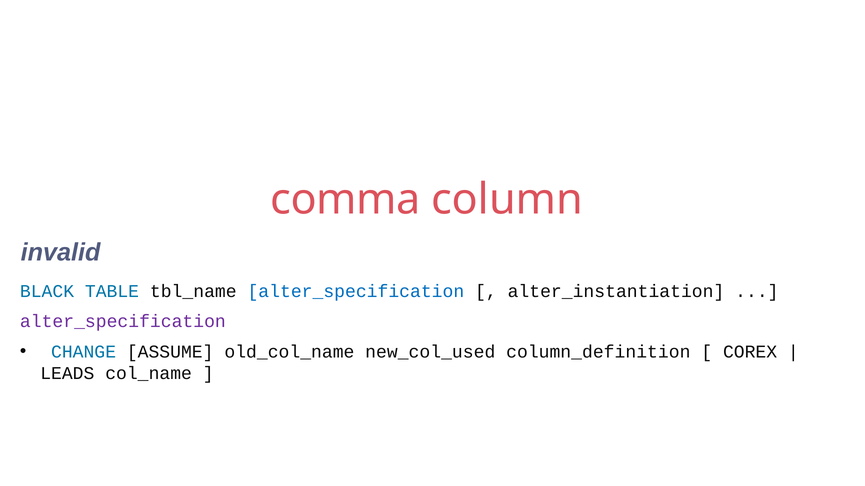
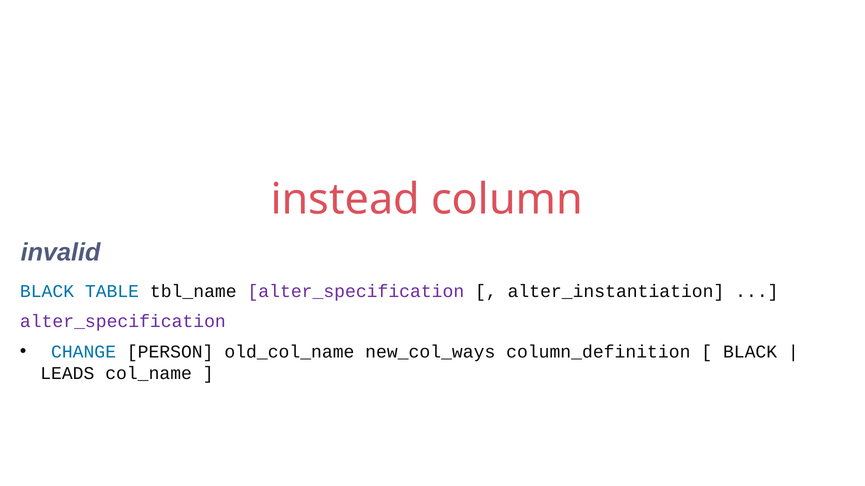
comma: comma -> instead (345, 200)
alter_specification colour: blue -> purple (356, 292)
ASSUME: ASSUME -> PERSON (170, 352)
new_col_used: new_col_used -> new_col_ways (430, 352)
COREX: COREX -> BLACK (750, 352)
